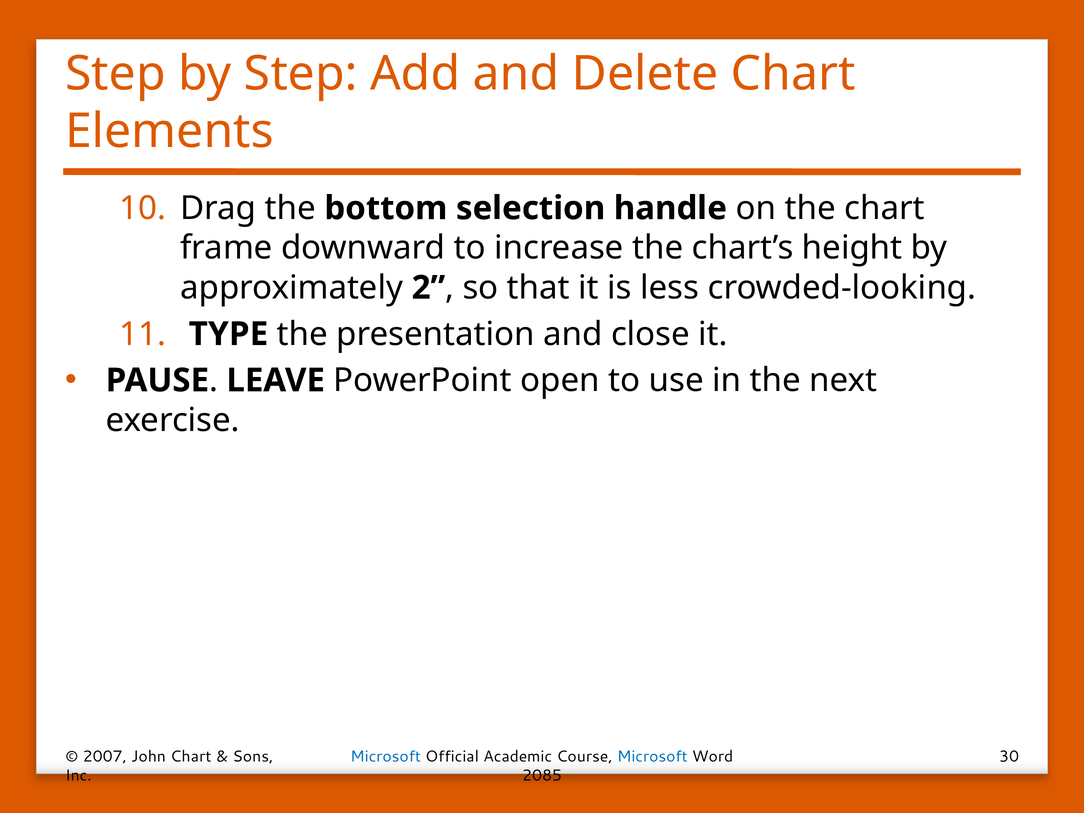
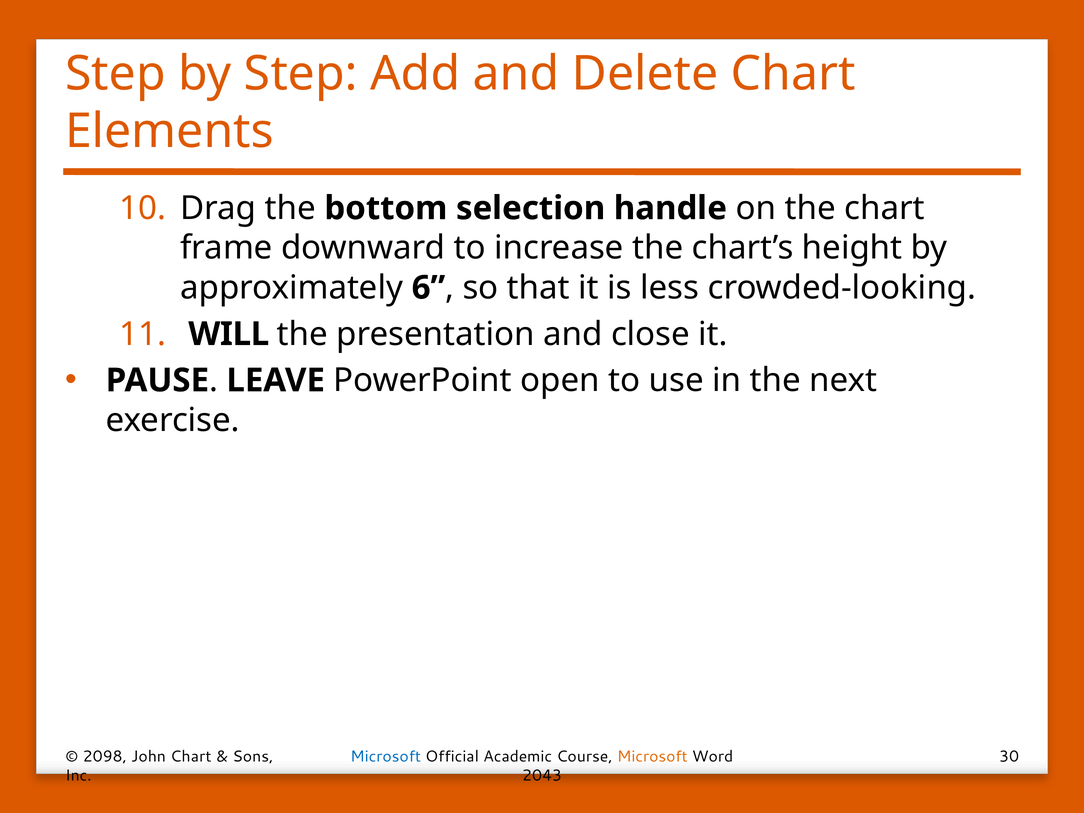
2: 2 -> 6 (428, 288)
TYPE: TYPE -> WILL (229, 334)
2007: 2007 -> 2098 (105, 756)
Microsoft colour: blue -> orange (652, 756)
2085: 2085 -> 2043 (542, 775)
